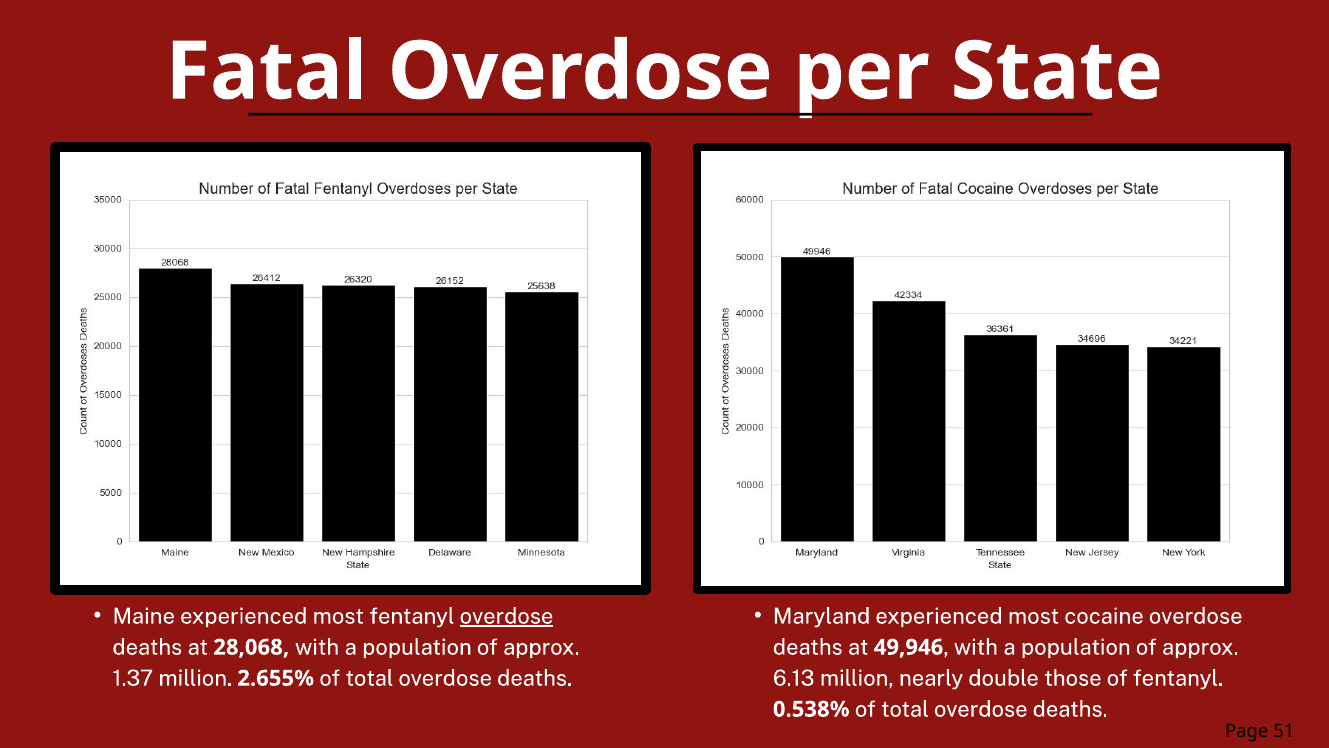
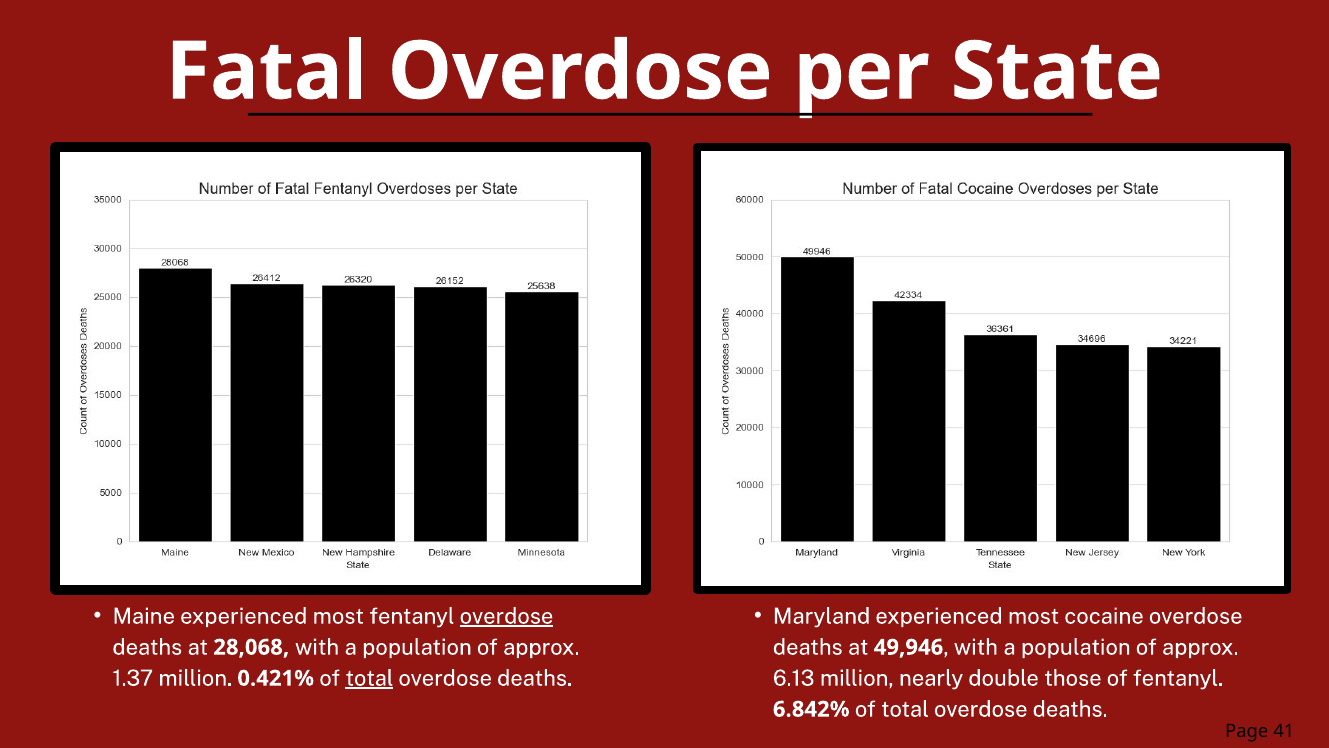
2.655%: 2.655% -> 0.421% (276, 678)
total underline: none -> present (369, 678)
0.538%: 0.538% -> 6.842% (811, 709)
51: 51 -> 41 (1284, 731)
